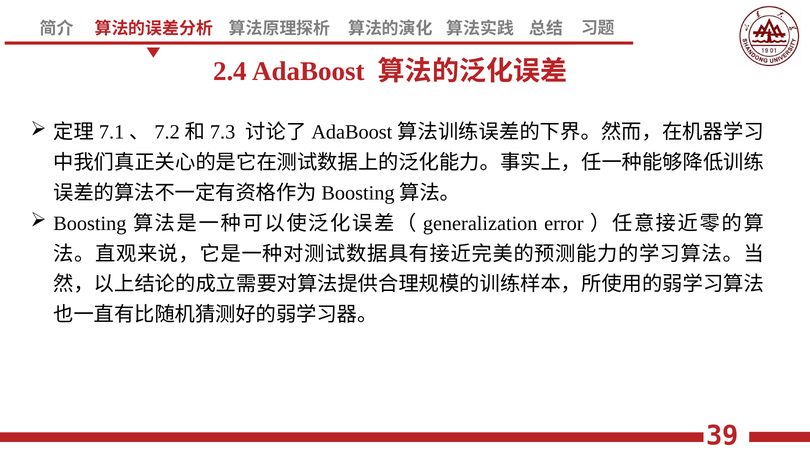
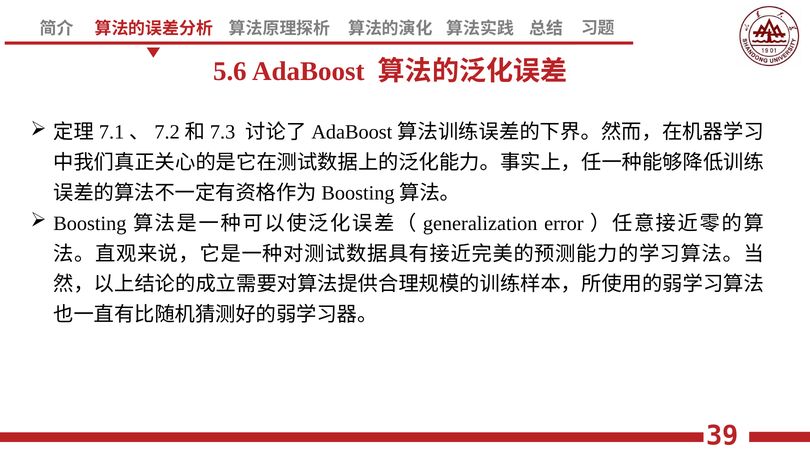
2.4: 2.4 -> 5.6 (230, 71)
